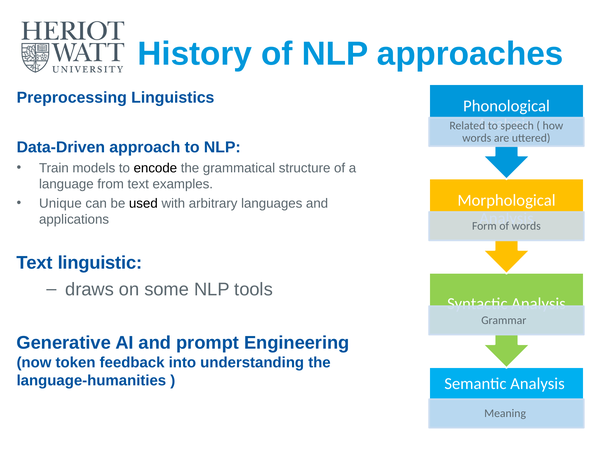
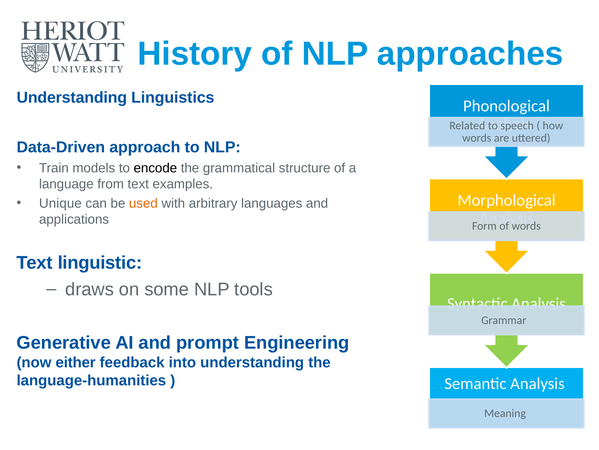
Preprocessing: Preprocessing -> Understanding (72, 98)
used colour: black -> orange (143, 203)
token: token -> either (76, 362)
